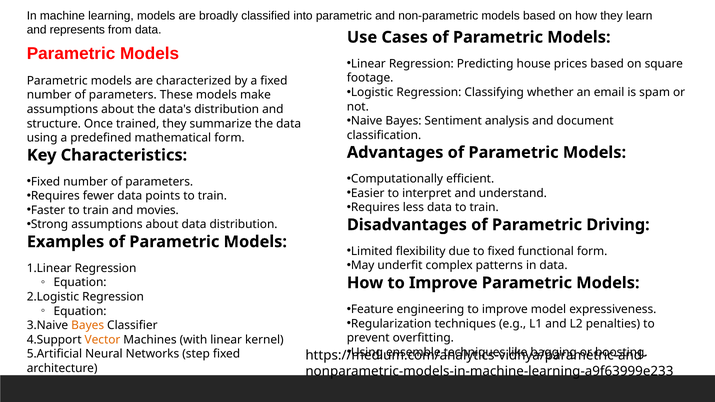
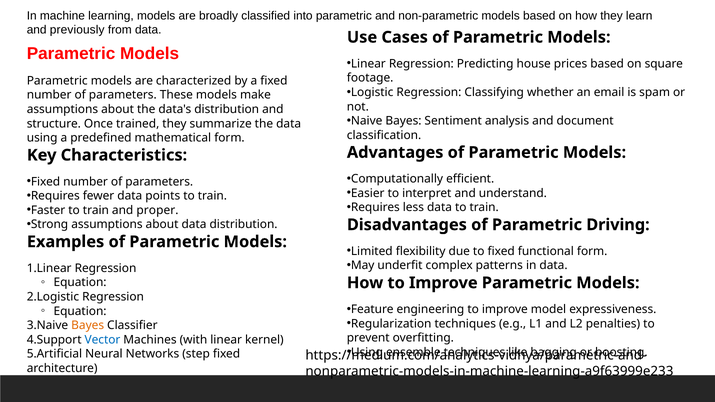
represents: represents -> previously (77, 30)
movies: movies -> proper (157, 210)
Vector colour: orange -> blue (102, 340)
